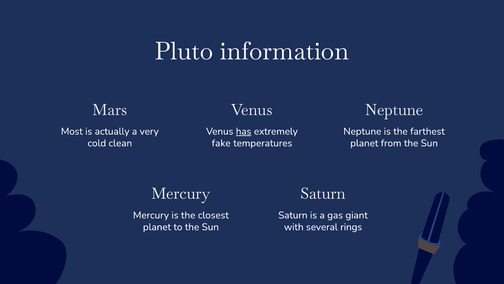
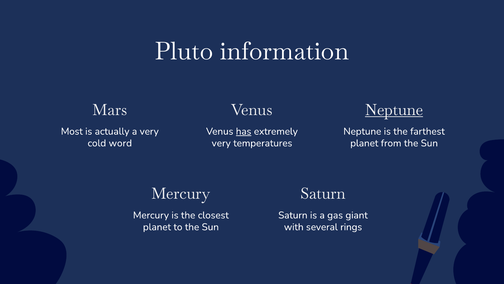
Neptune underline: none -> present (394, 110)
clean: clean -> word (120, 143)
fake: fake -> very (221, 143)
